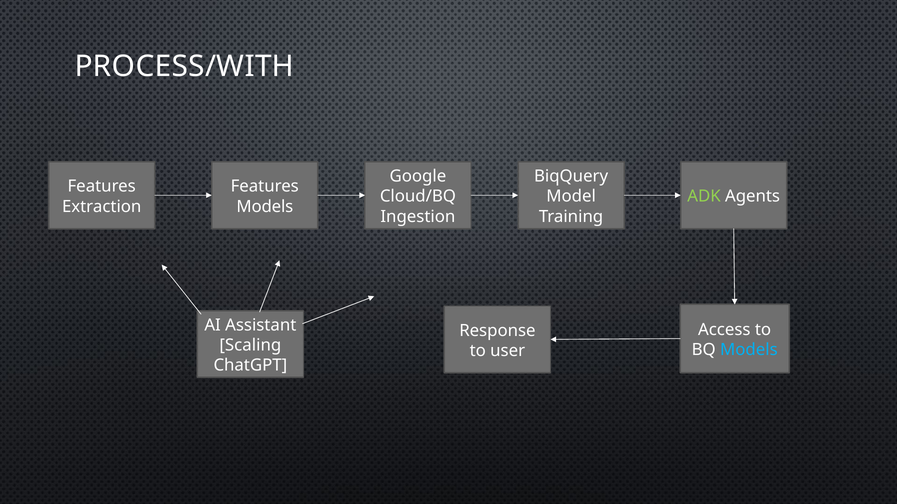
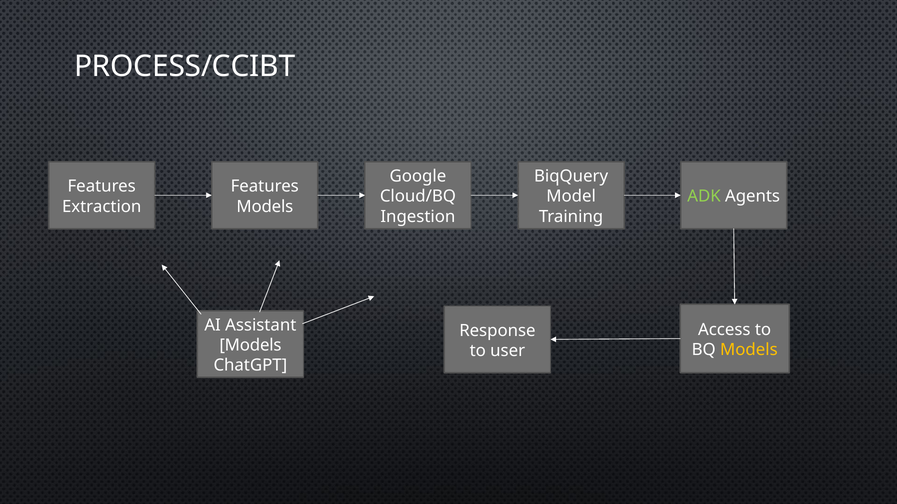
PROCESS/WITH: PROCESS/WITH -> PROCESS/CCIBT (185, 66)
Scaling: Scaling -> Models (250, 346)
Models colour: light blue -> yellow (749, 350)
